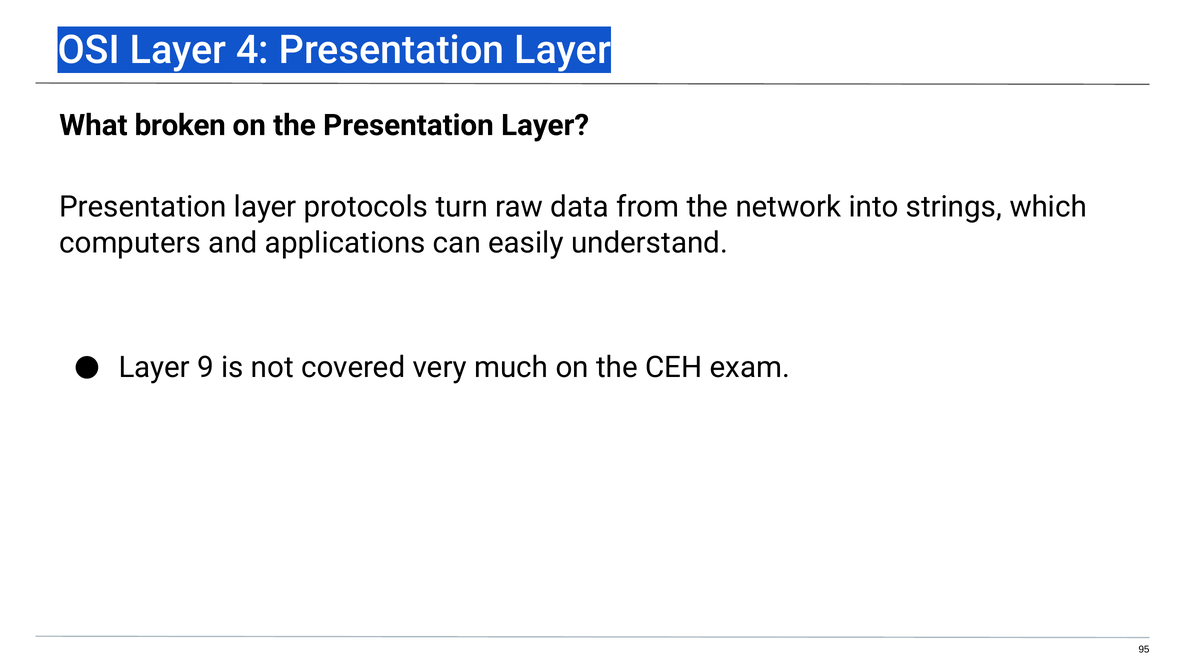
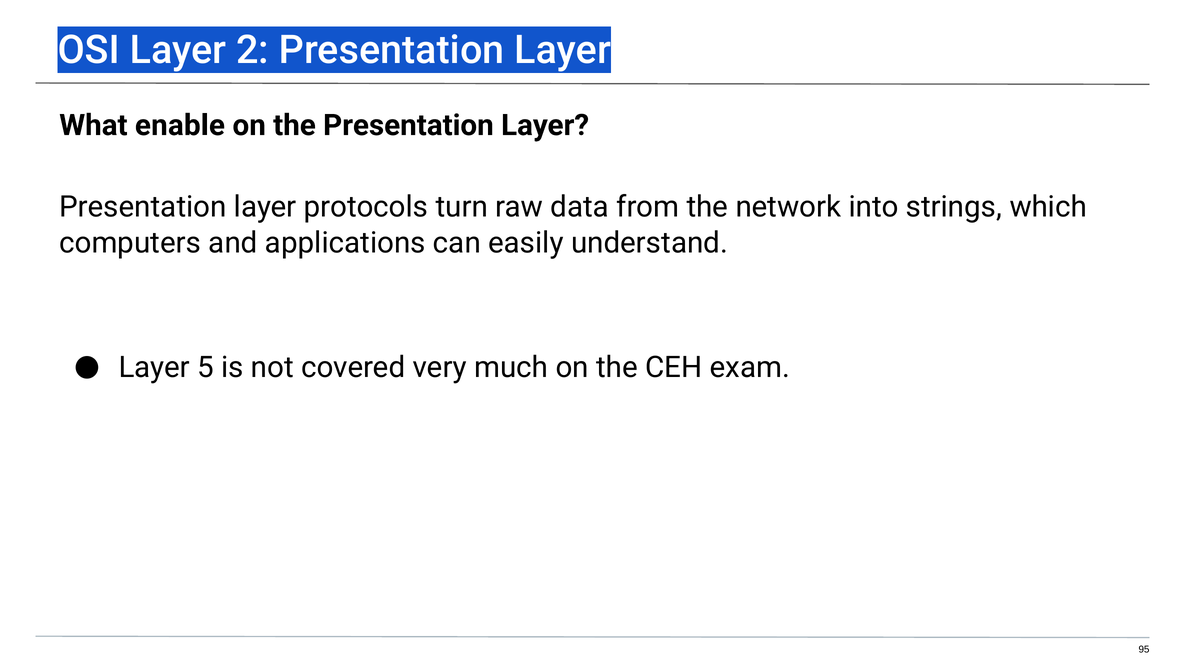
4: 4 -> 2 (252, 50)
broken: broken -> enable (180, 125)
9: 9 -> 5 (205, 367)
